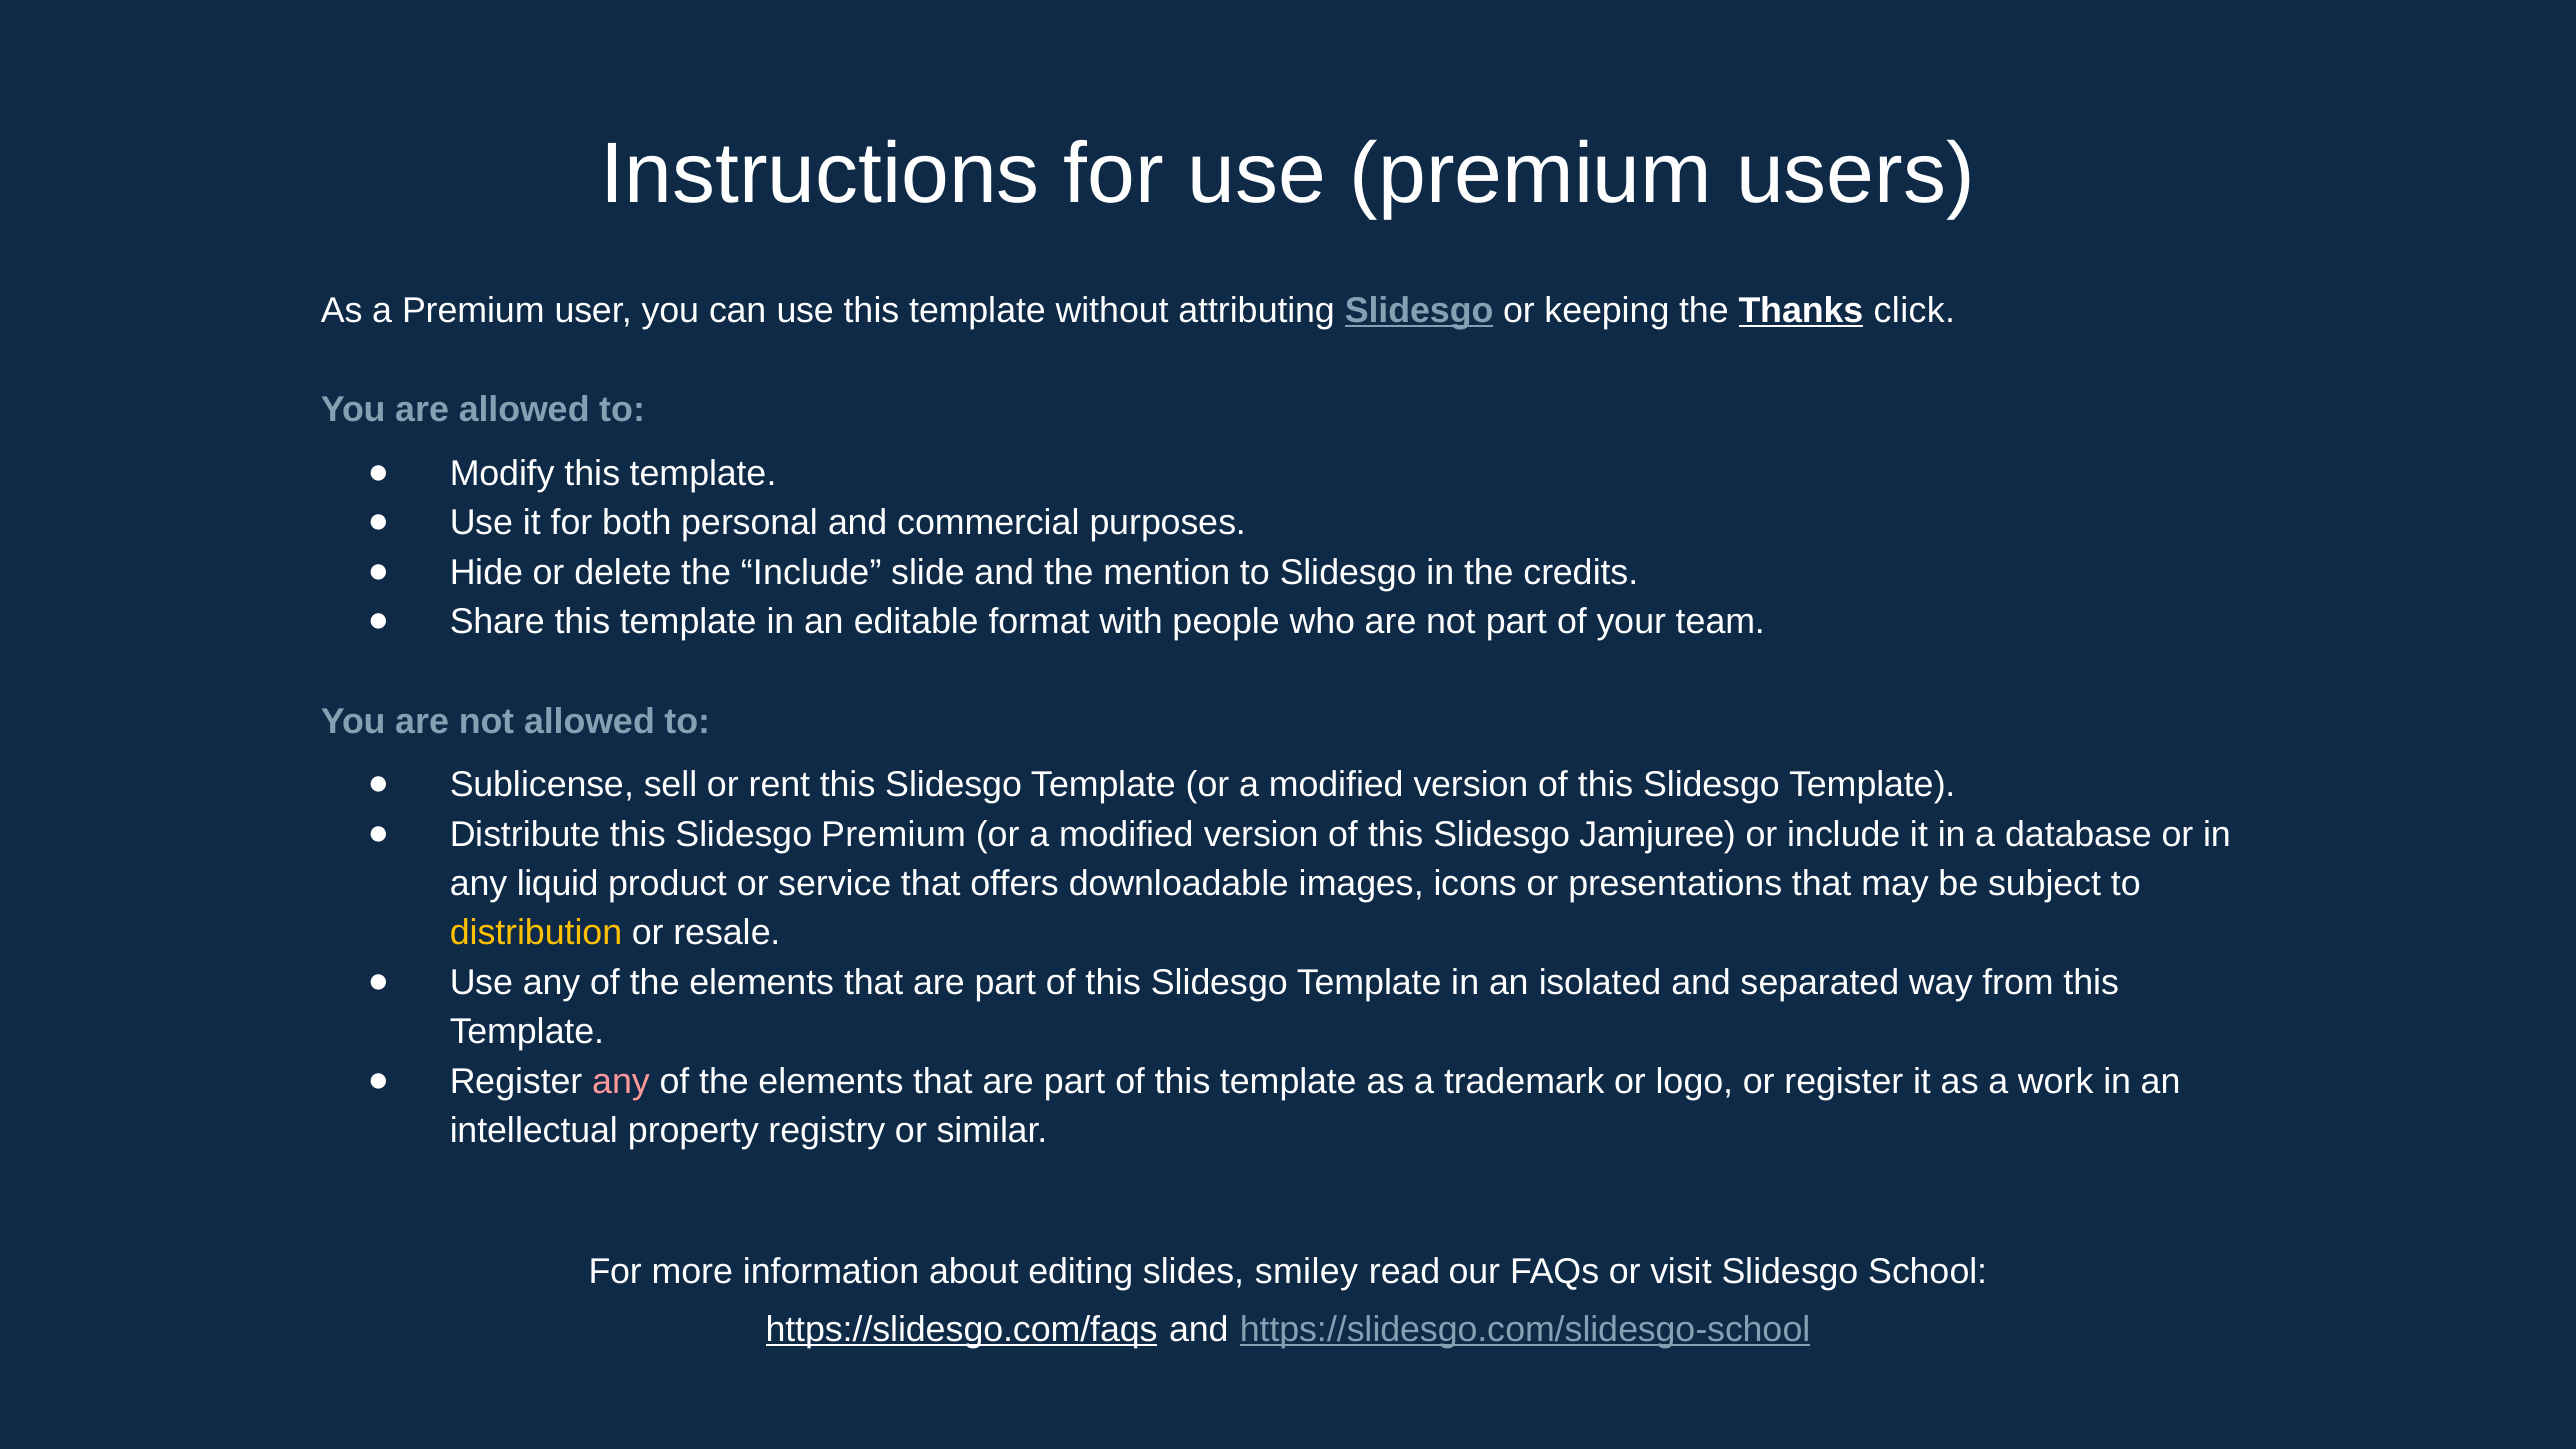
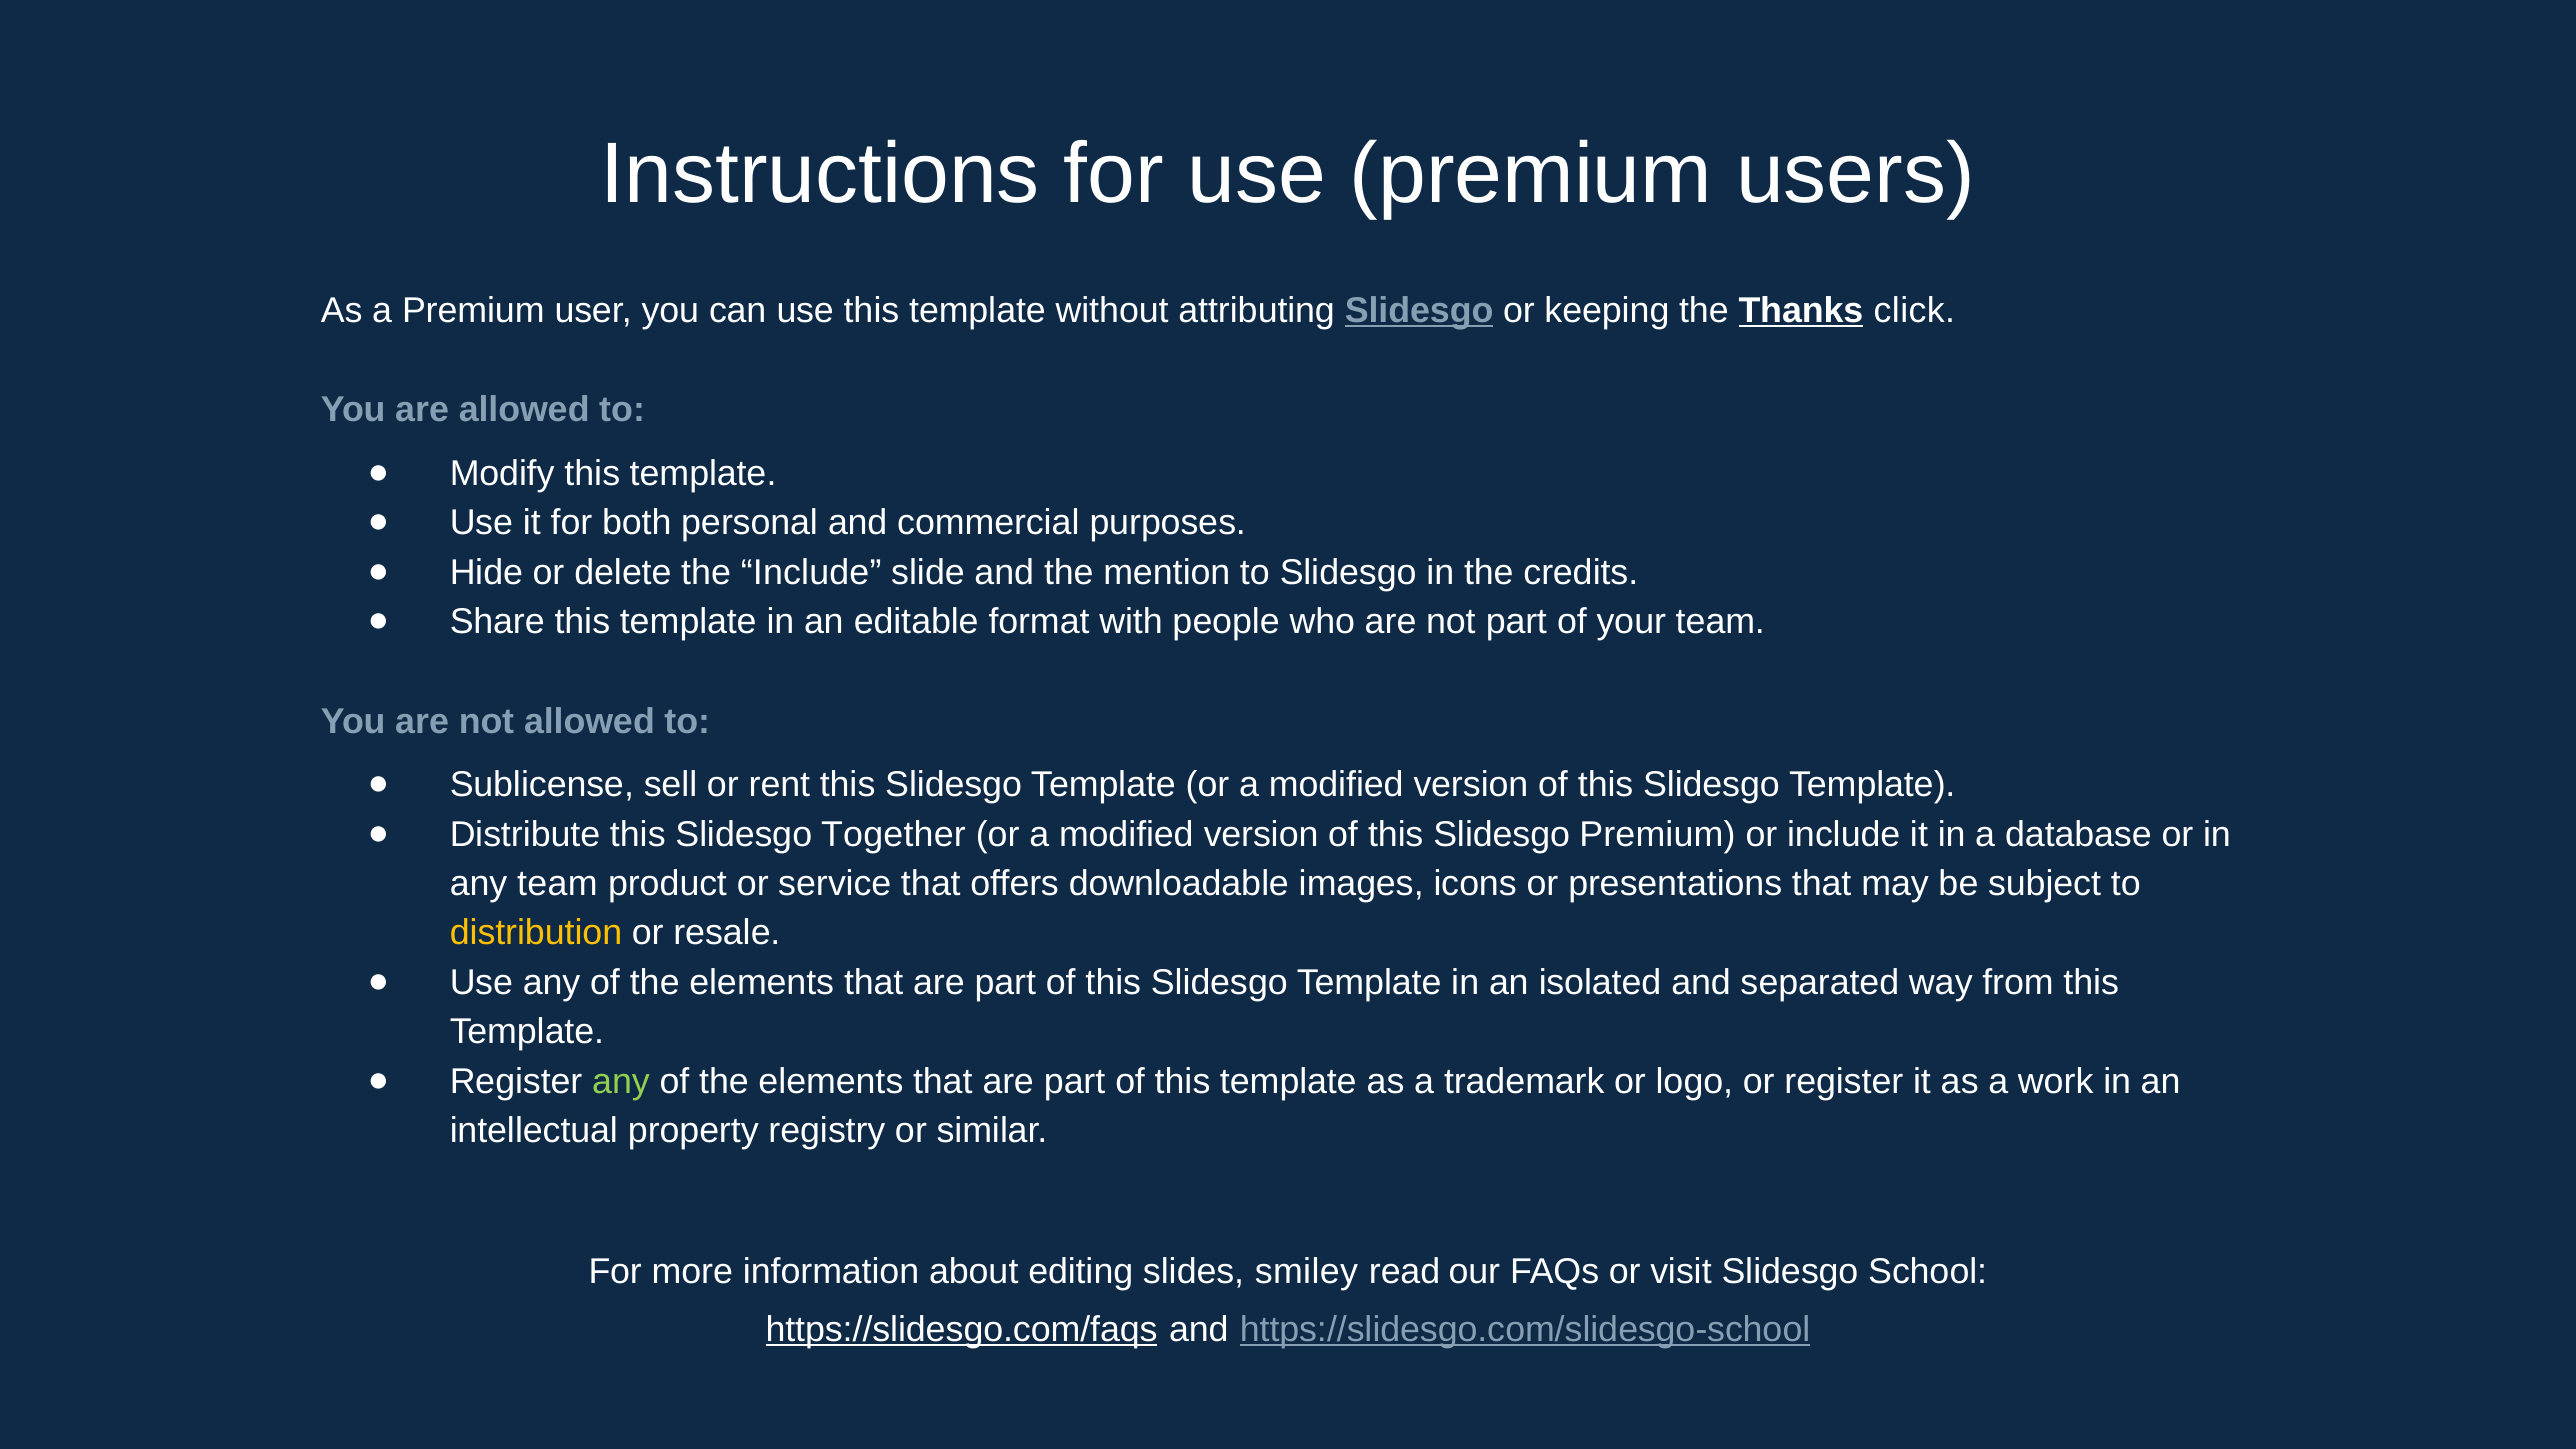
Slidesgo Premium: Premium -> Together (894, 834)
Slidesgo Jamjuree: Jamjuree -> Premium (1657, 834)
any liquid: liquid -> team (557, 884)
any colour: pink -> light green (621, 1081)
